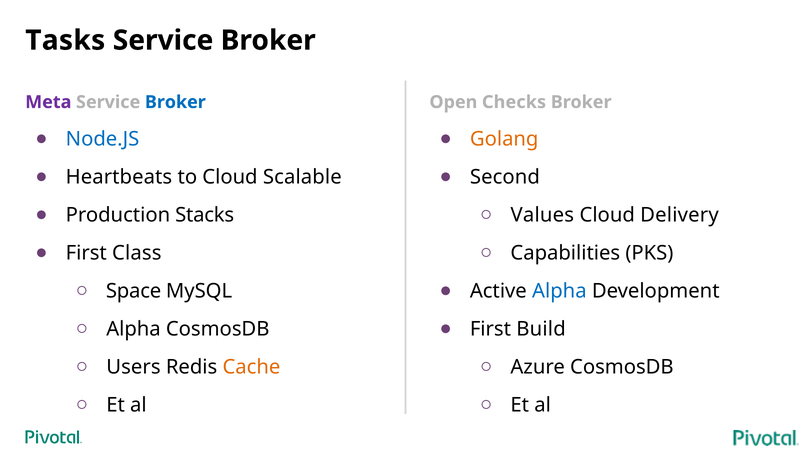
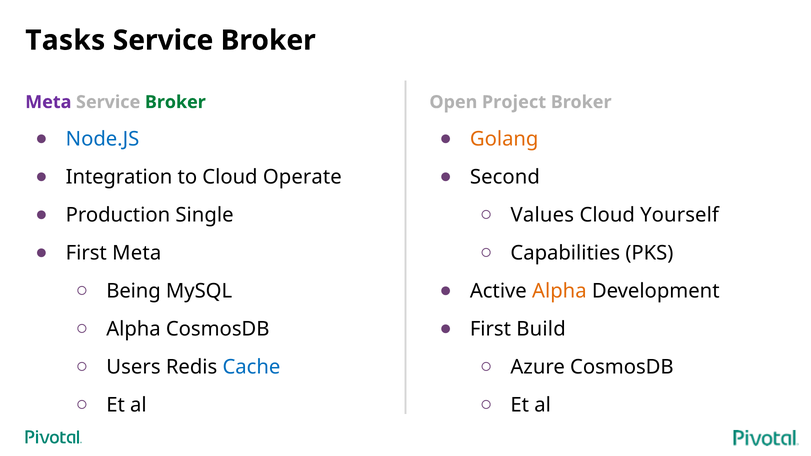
Broker colour: blue -> green (175, 102)
Checks: Checks -> Project (514, 102)
Heartbeats: Heartbeats -> Integration (119, 177)
Scalable: Scalable -> Operate (302, 177)
Stacks: Stacks -> Single (205, 215)
Delivery: Delivery -> Yourself (680, 215)
First Class: Class -> Meta (137, 253)
Space: Space -> Being (134, 291)
Alpha colour: blue -> orange (559, 291)
Cache colour: orange -> blue (251, 367)
